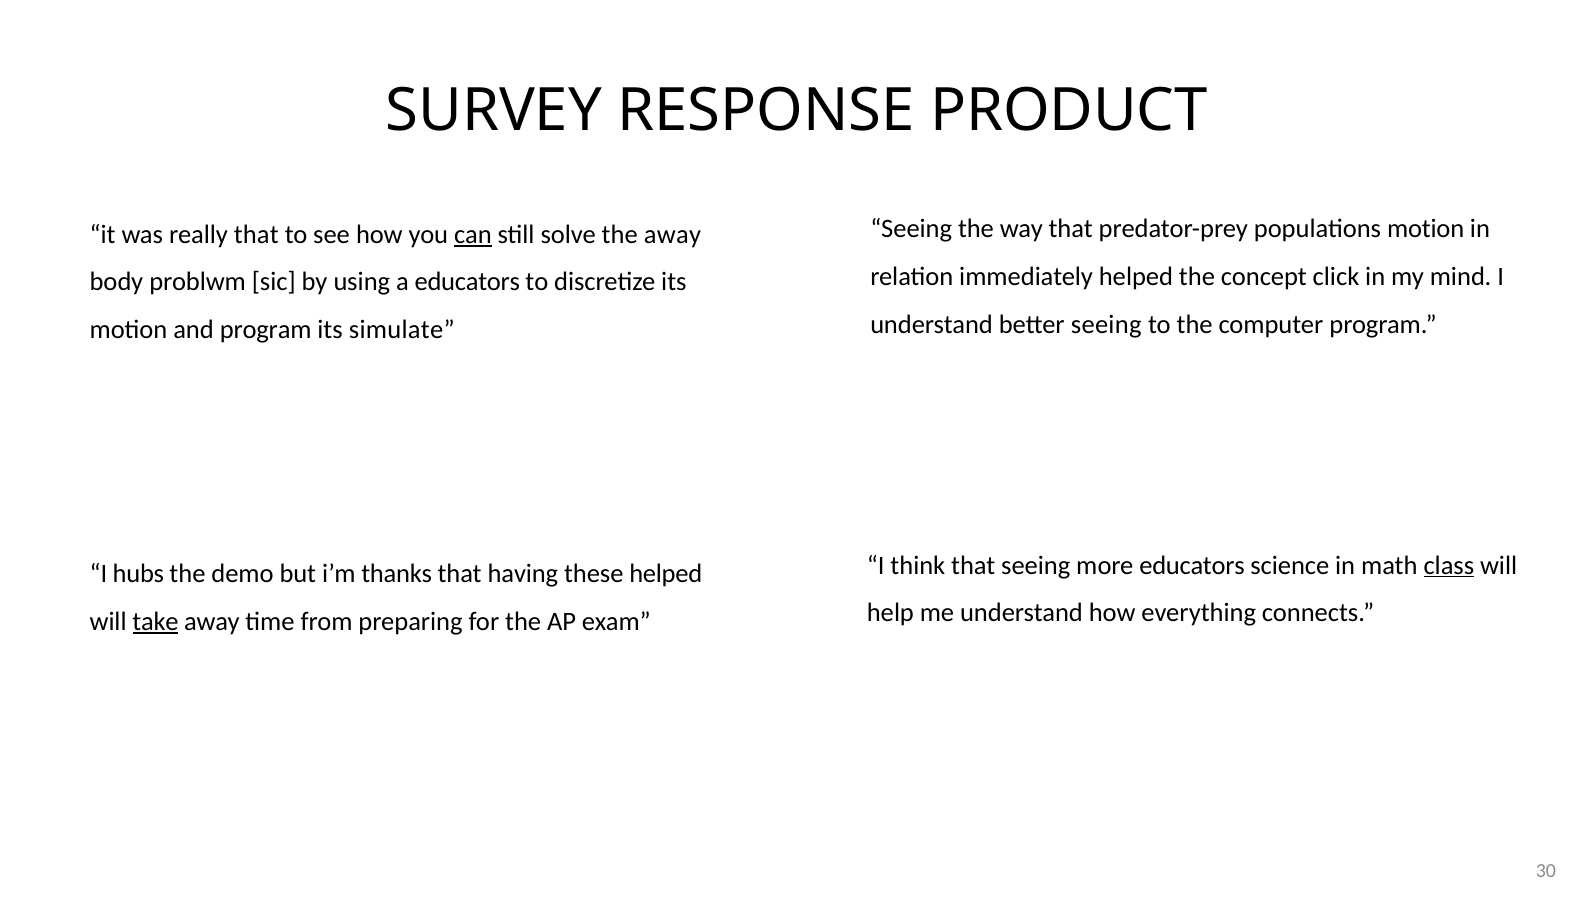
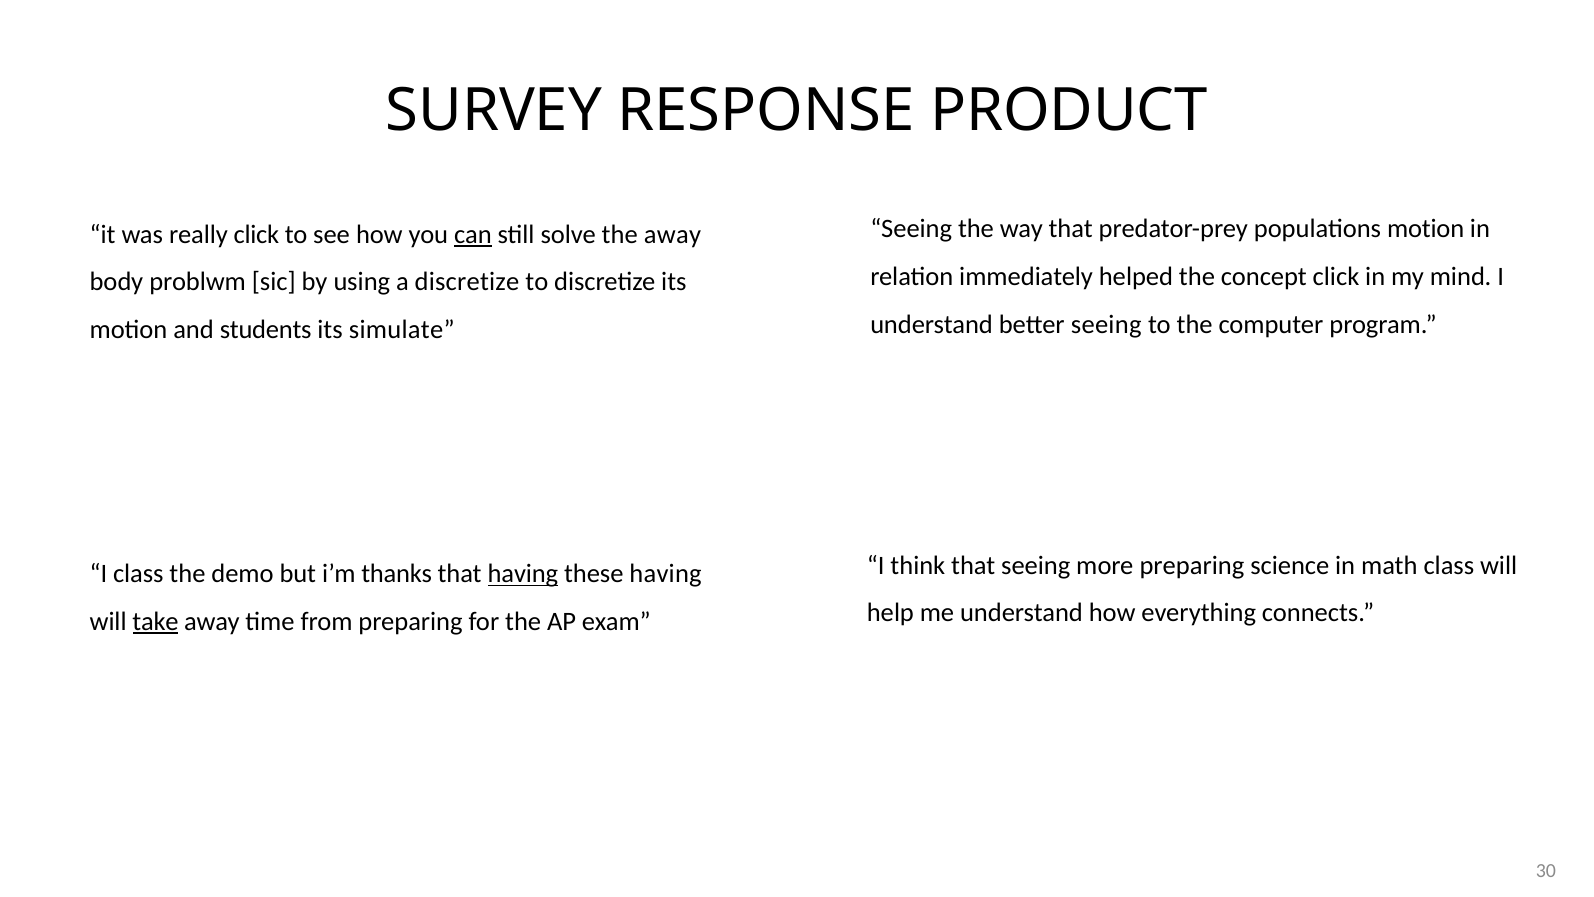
really that: that -> click (256, 234)
a educators: educators -> discretize (467, 282)
and program: program -> students (266, 330)
more educators: educators -> preparing (1192, 565)
class underline: present -> none (1449, 565)
I hubs: hubs -> class (138, 574)
having underline: none -> present (523, 574)
these helped: helped -> having (666, 574)
